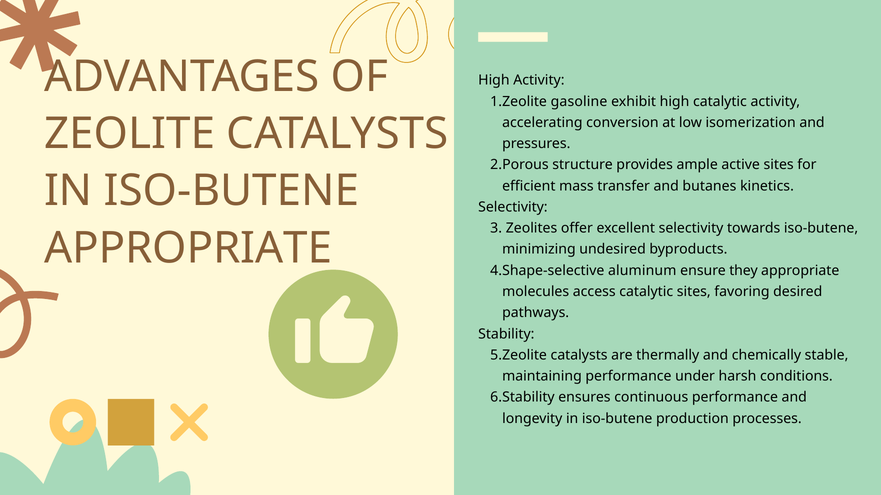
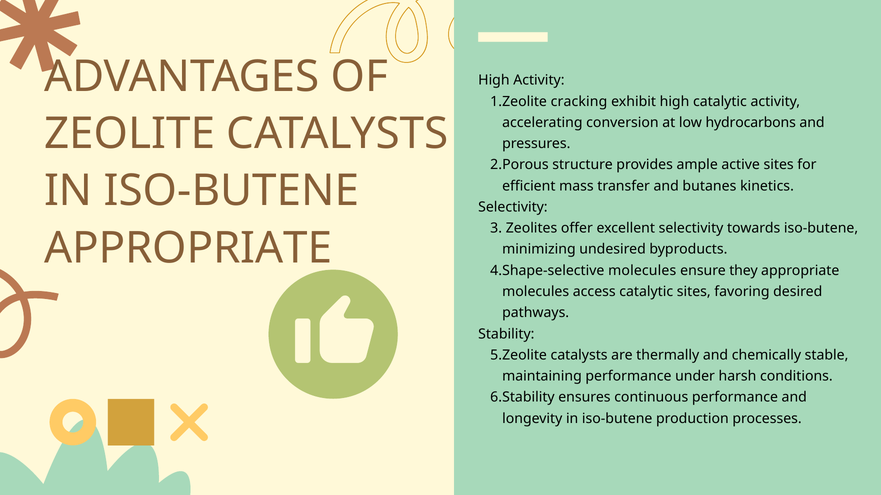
gasoline: gasoline -> cracking (579, 102)
isomerization: isomerization -> hydrocarbons (751, 123)
aluminum: aluminum -> molecules (642, 271)
